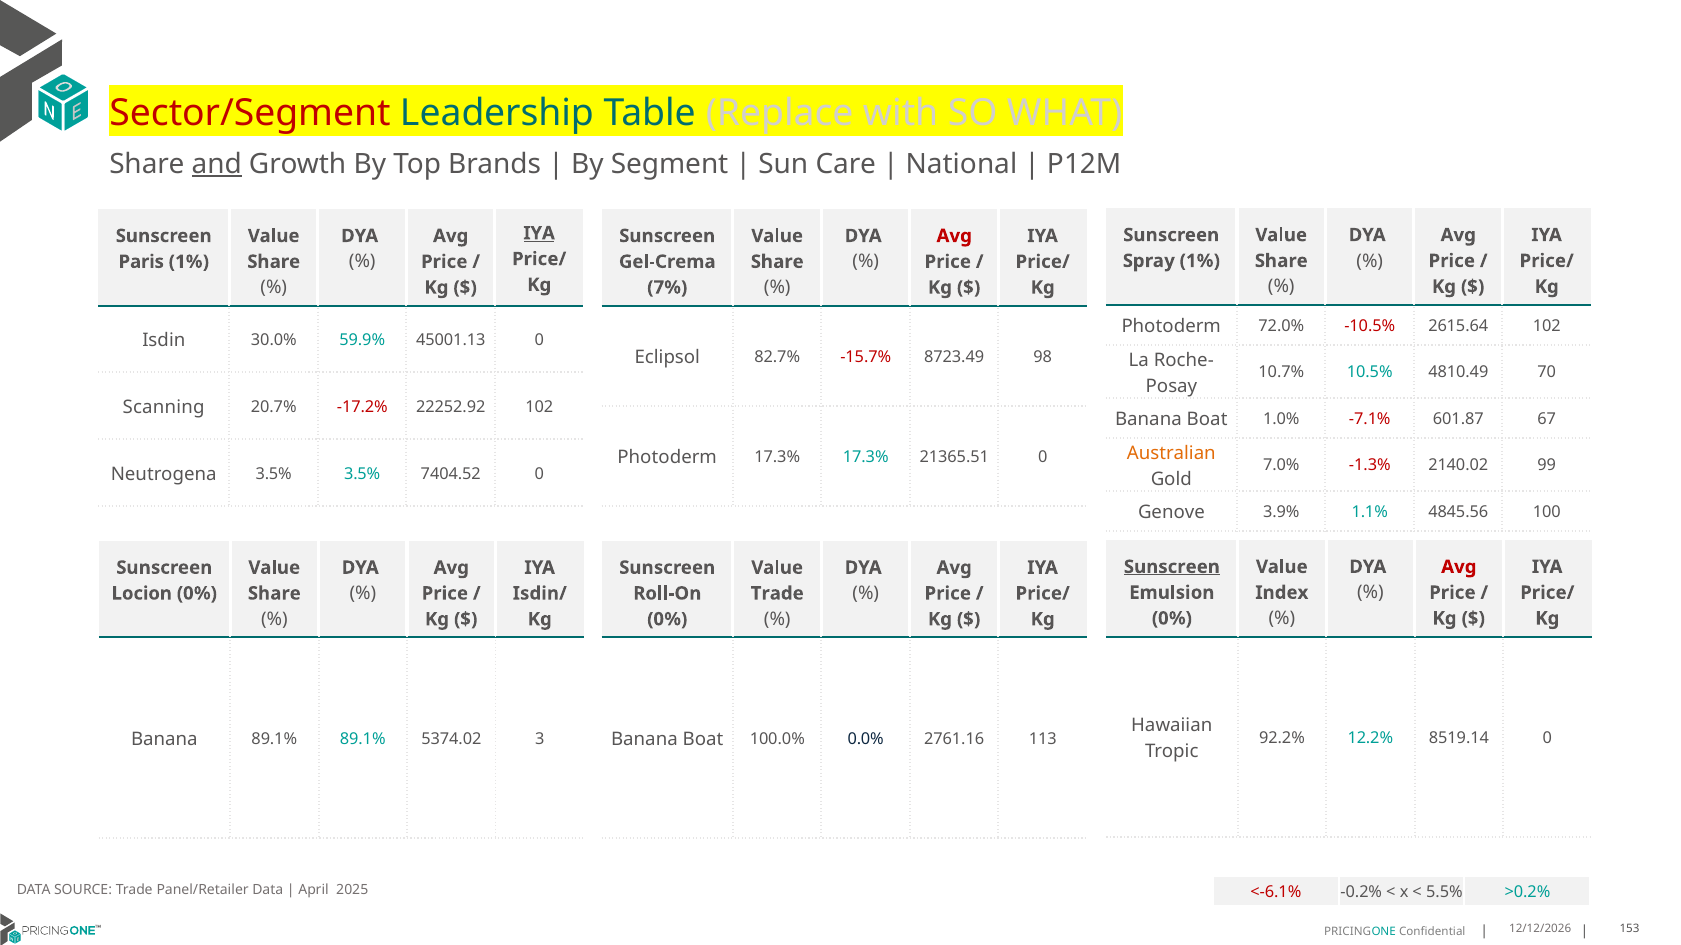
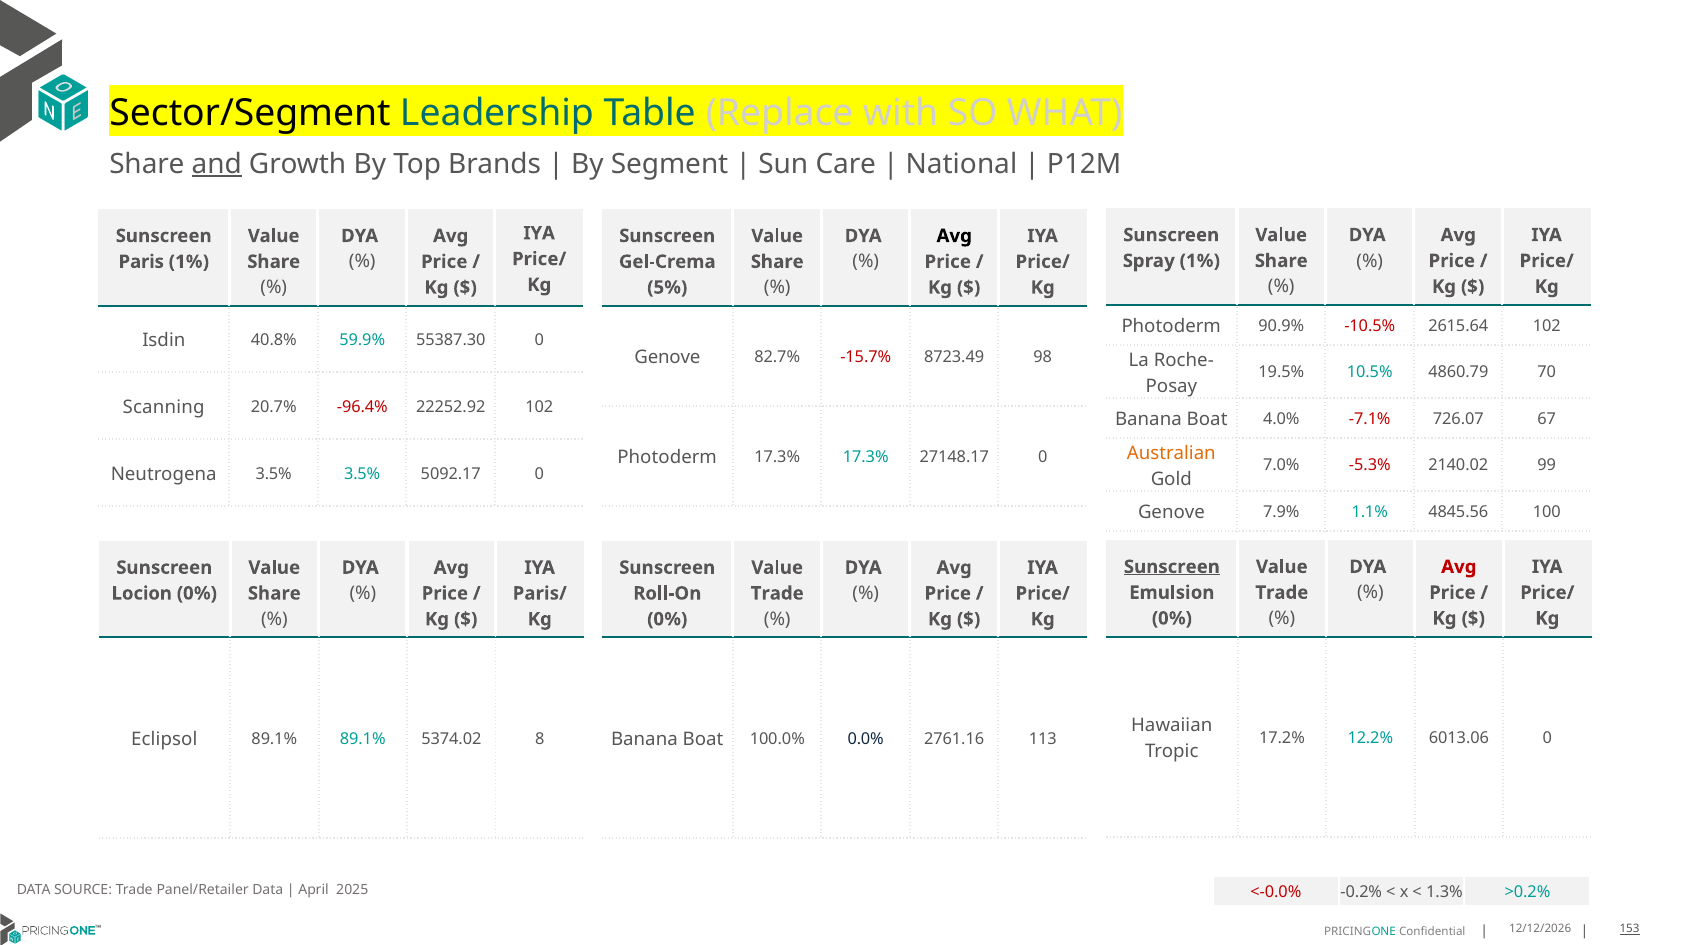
Sector/Segment colour: red -> black (250, 113)
IYA underline: present -> none (539, 233)
Avg colour: red -> black (954, 236)
7%: 7% -> 5% (667, 288)
72.0%: 72.0% -> 90.9% (1281, 326)
30.0%: 30.0% -> 40.8% (274, 341)
45001.13: 45001.13 -> 55387.30 (451, 341)
Eclipsol: Eclipsol -> Genove (667, 358)
10.7%: 10.7% -> 19.5% (1281, 373)
4810.49: 4810.49 -> 4860.79 (1458, 373)
-17.2%: -17.2% -> -96.4% (362, 407)
1.0%: 1.0% -> 4.0% (1281, 419)
601.87: 601.87 -> 726.07 (1458, 419)
21365.51: 21365.51 -> 27148.17 (954, 458)
-1.3%: -1.3% -> -5.3% (1370, 466)
7404.52: 7404.52 -> 5092.17 (451, 474)
3.9%: 3.9% -> 7.9% (1281, 512)
Index: Index -> Trade (1282, 593)
Isdin/: Isdin/ -> Paris/ (540, 594)
92.2%: 92.2% -> 17.2% (1282, 739)
8519.14: 8519.14 -> 6013.06 (1459, 739)
Banana: Banana -> Eclipsol (164, 740)
3: 3 -> 8 (540, 739)
<-6.1%: <-6.1% -> <-0.0% (1276, 892)
5.5%: 5.5% -> 1.3% (1444, 892)
153 underline: none -> present (1630, 930)
